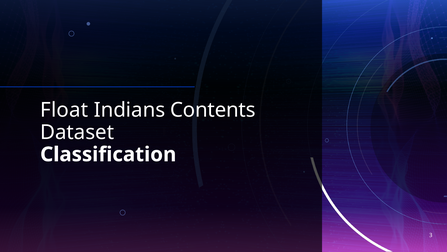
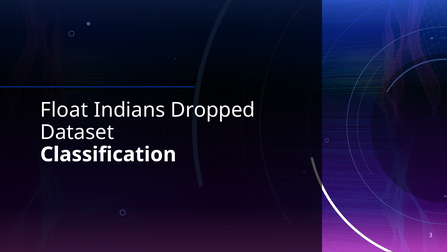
Contents: Contents -> Dropped (213, 110)
